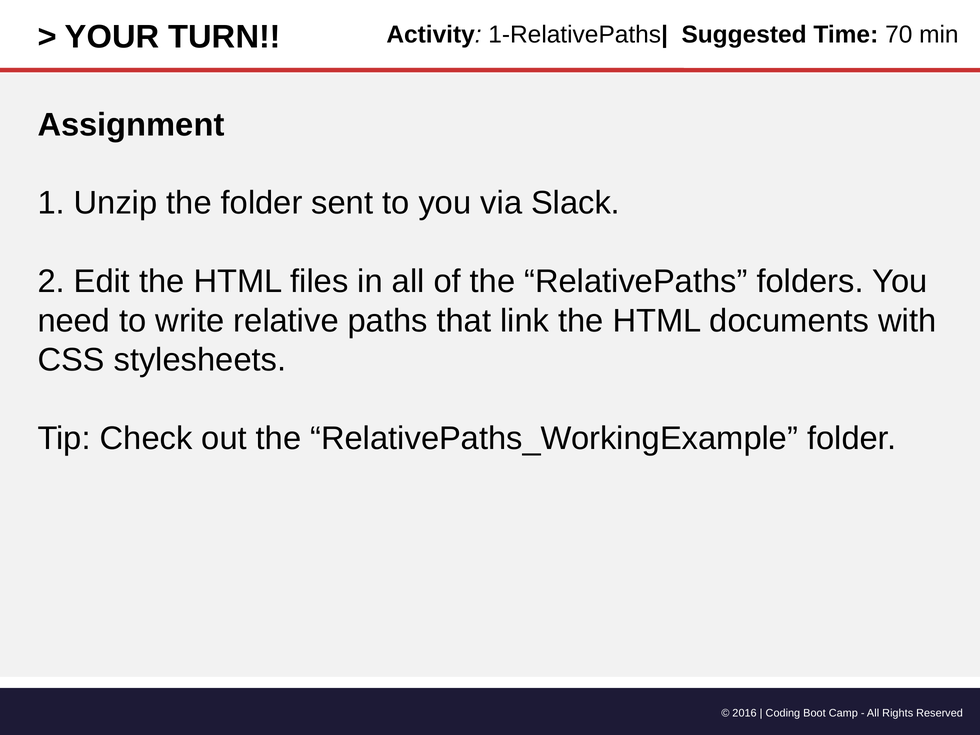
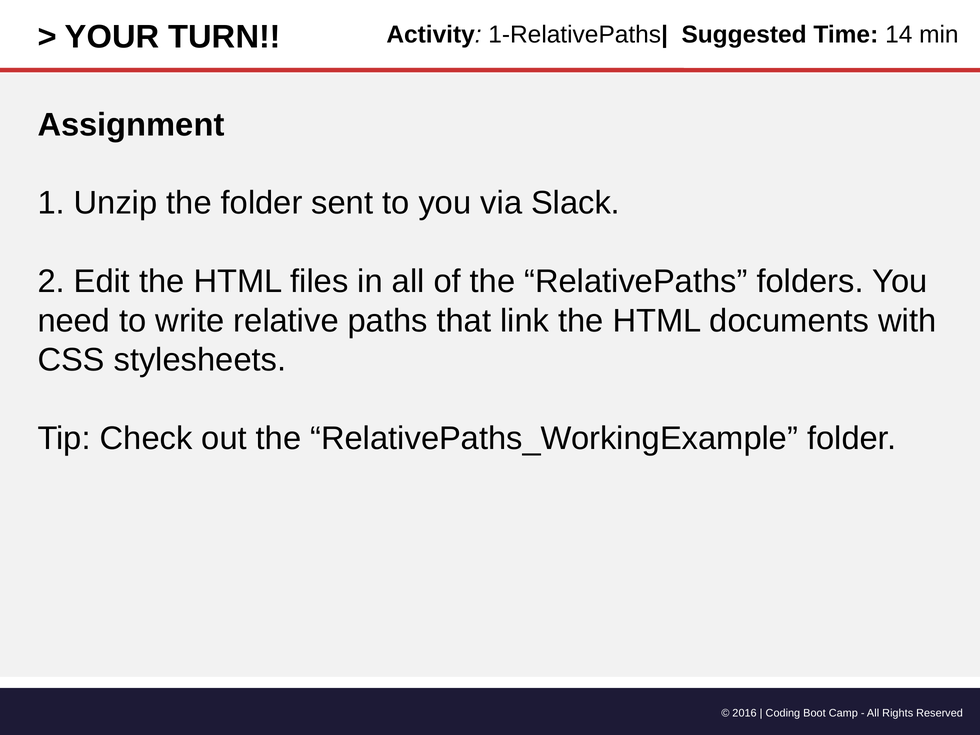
70: 70 -> 14 (899, 35)
